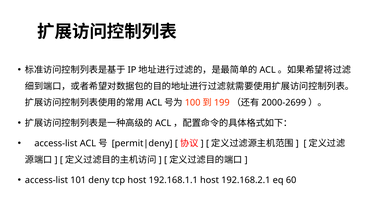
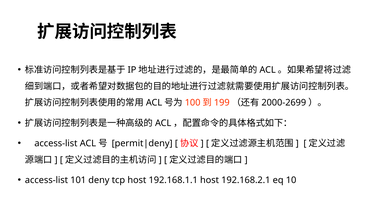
60: 60 -> 10 (291, 180)
